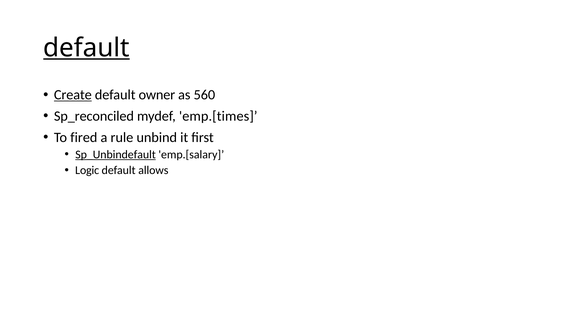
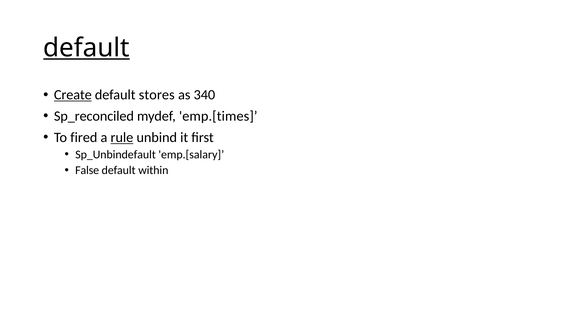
owner: owner -> stores (157, 95)
560: 560 -> 340 (204, 95)
rule underline: none -> present (122, 137)
Sp_Unbindefault underline: present -> none (116, 154)
Logic: Logic -> False (87, 170)
allows: allows -> within (153, 170)
